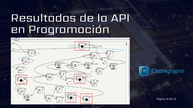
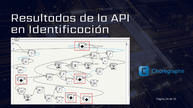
Programación: Programación -> Identificación (69, 29)
